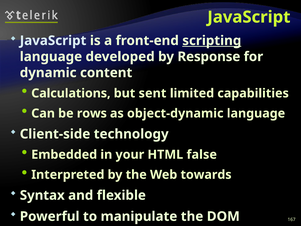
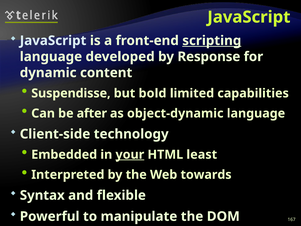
Calculations: Calculations -> Suspendisse (71, 93)
sent: sent -> bold (152, 93)
rows: rows -> after (92, 113)
your underline: none -> present (130, 154)
false: false -> least (202, 154)
